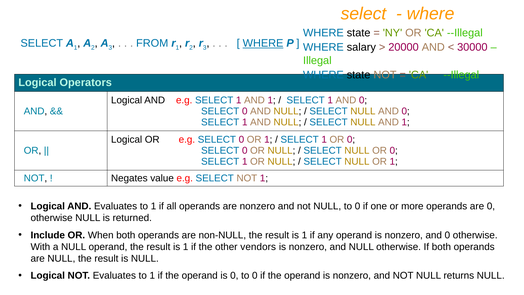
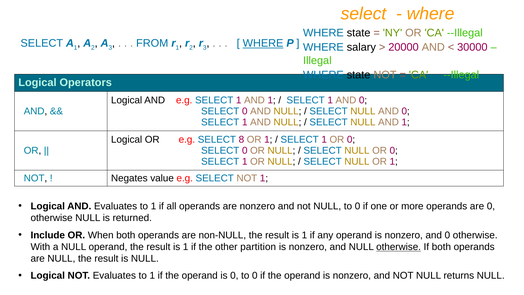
e.g SELECT 0: 0 -> 8 (241, 139)
vendors: vendors -> partition (258, 247)
otherwise underline: none -> present (399, 247)
